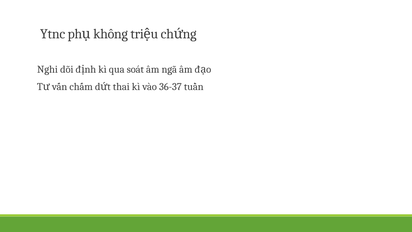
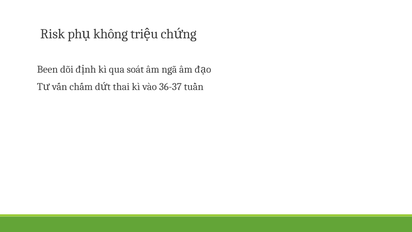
Ytnc: Ytnc -> Risk (53, 34)
Nghi: Nghi -> Been (48, 69)
